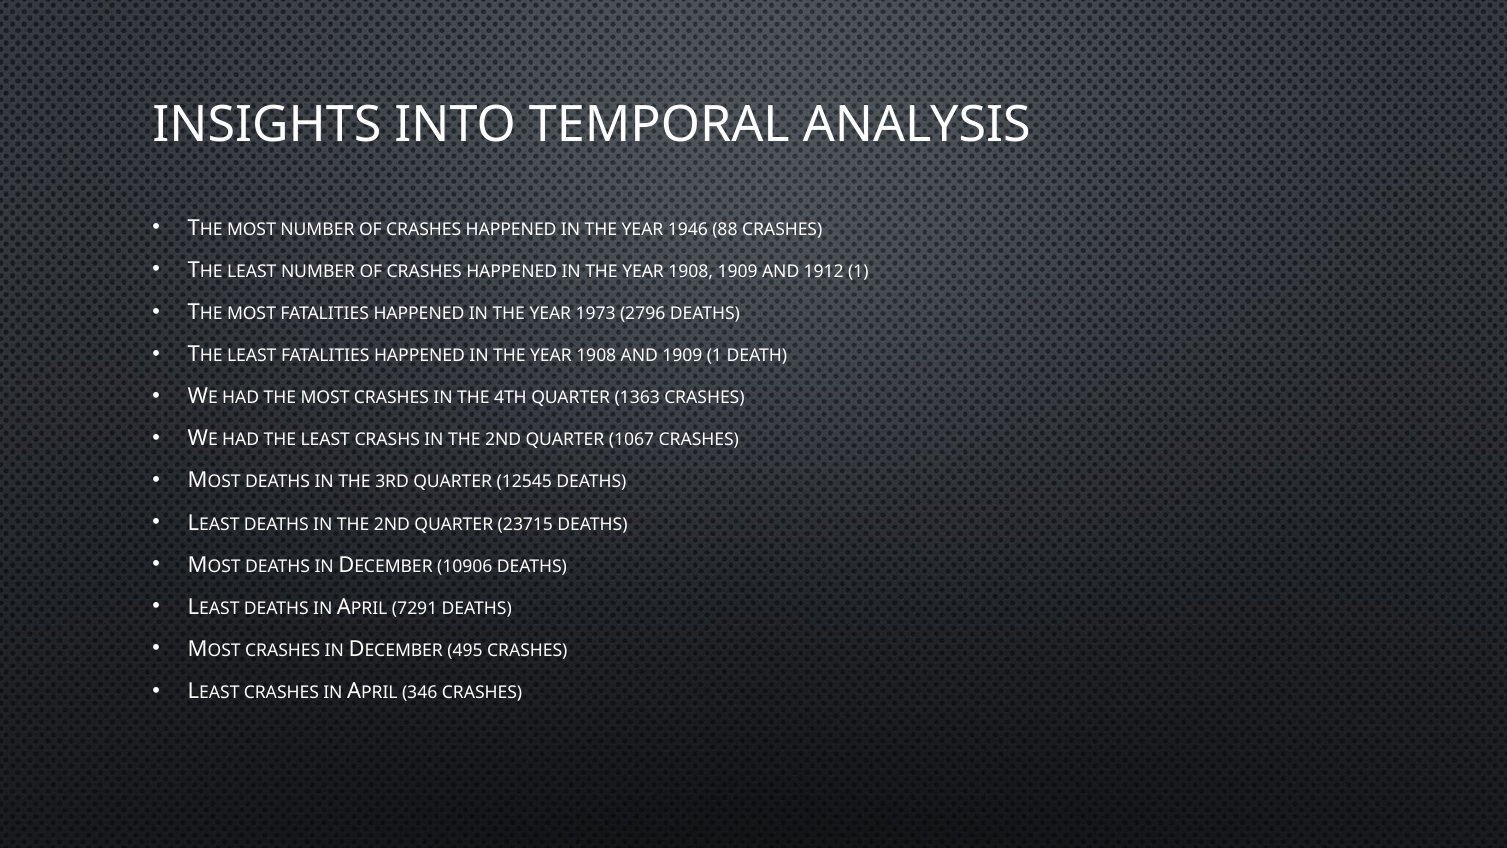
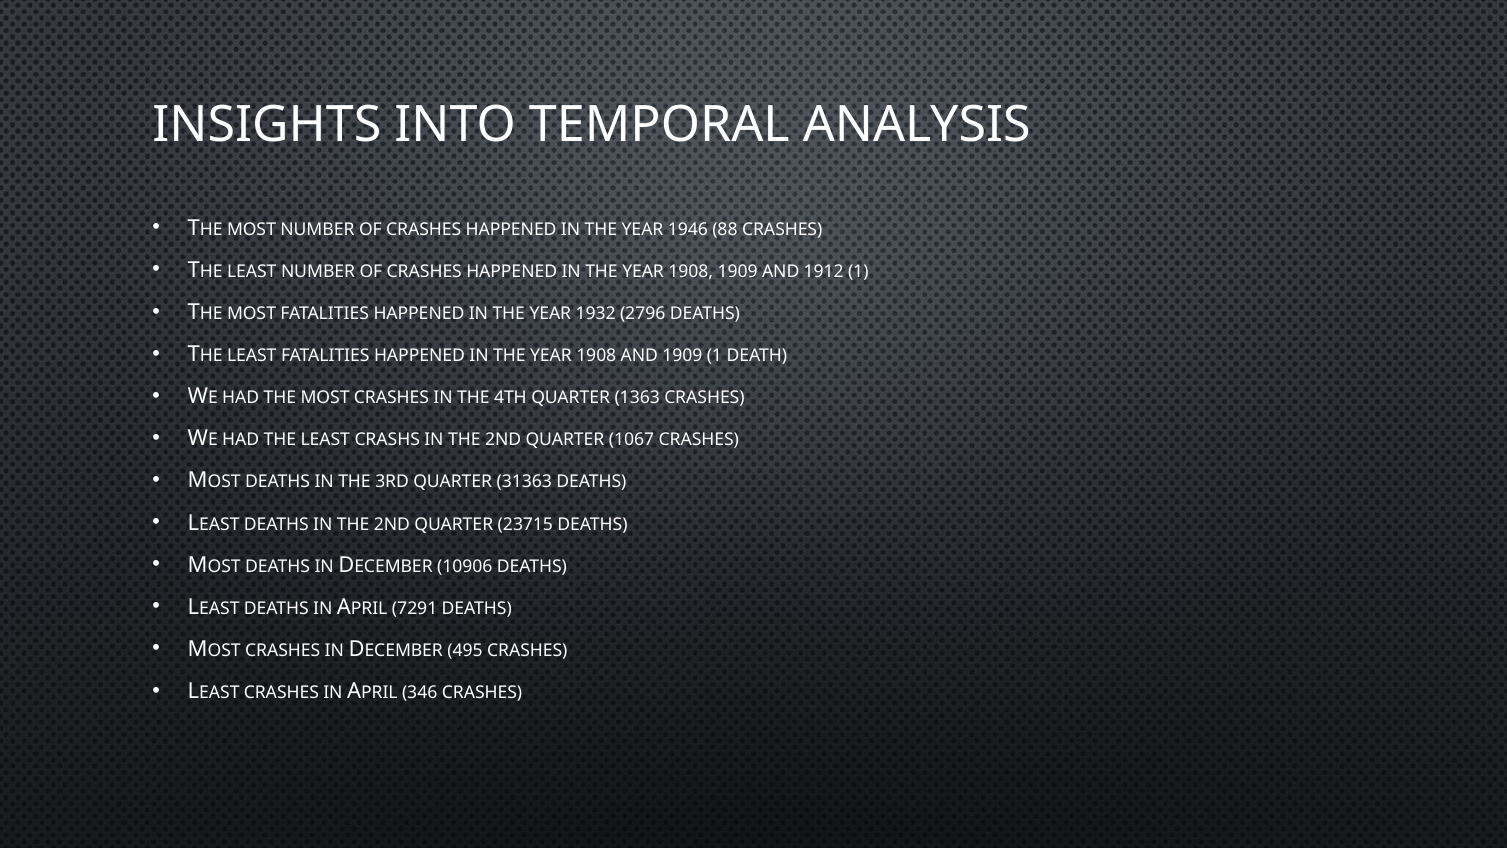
1973: 1973 -> 1932 (596, 314)
12545: 12545 -> 31363 (524, 482)
